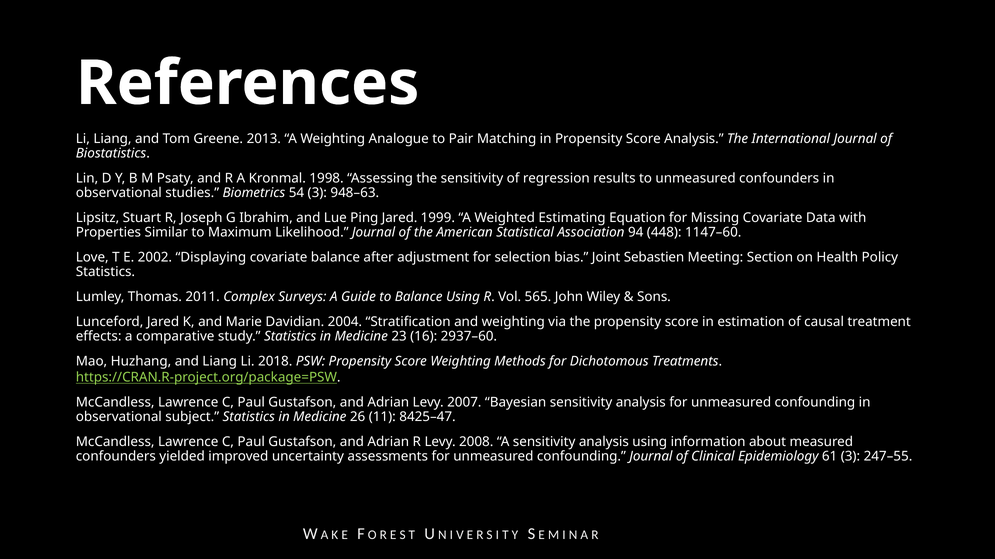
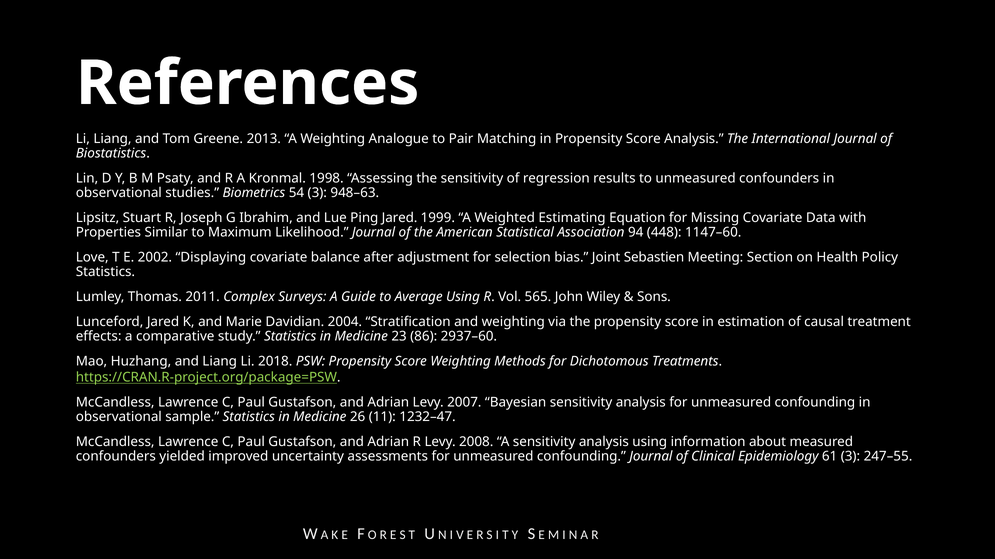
to Balance: Balance -> Average (419, 297)
16: 16 -> 86 (424, 337)
subject: subject -> sample (192, 418)
8425–47: 8425–47 -> 1232–47 (428, 418)
